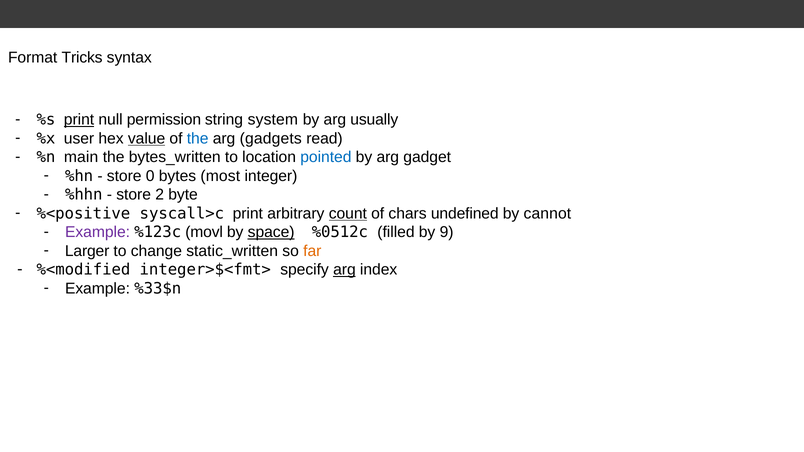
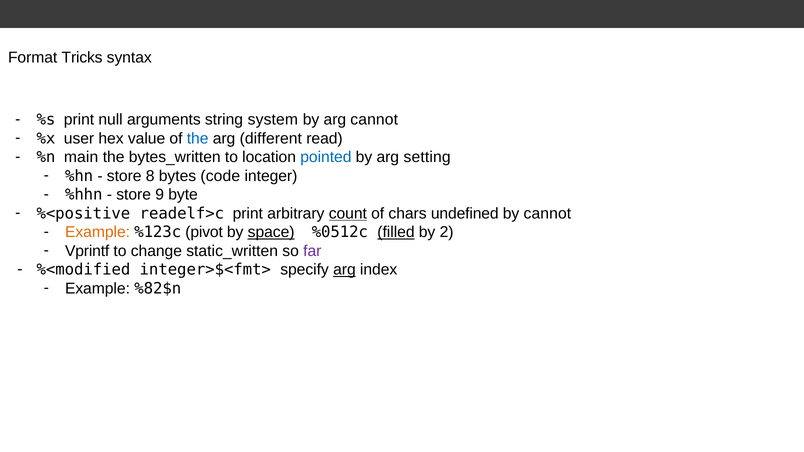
print underline: present -> none (79, 120)
permission: permission -> arguments (164, 120)
arg usually: usually -> cannot (374, 120)
value underline: present -> none (147, 139)
gadgets: gadgets -> different (271, 139)
gadget: gadget -> setting (427, 157)
0: 0 -> 8 (150, 176)
most: most -> code (220, 176)
2: 2 -> 9 (160, 195)
syscall>c: syscall>c -> readelf>c (182, 214)
Example colour: purple -> orange (98, 232)
movl: movl -> pivot (204, 232)
filled underline: none -> present (396, 232)
9: 9 -> 2 (447, 232)
Larger: Larger -> Vprintf (87, 251)
far colour: orange -> purple (312, 251)
%33$n: %33$n -> %82$n (158, 289)
